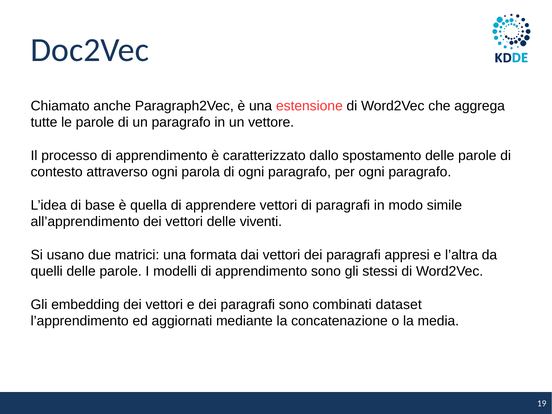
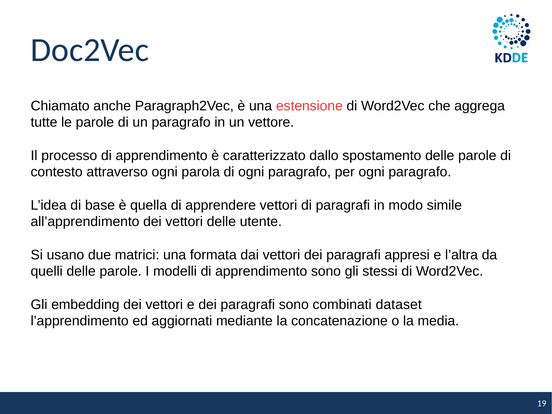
viventi: viventi -> utente (261, 222)
